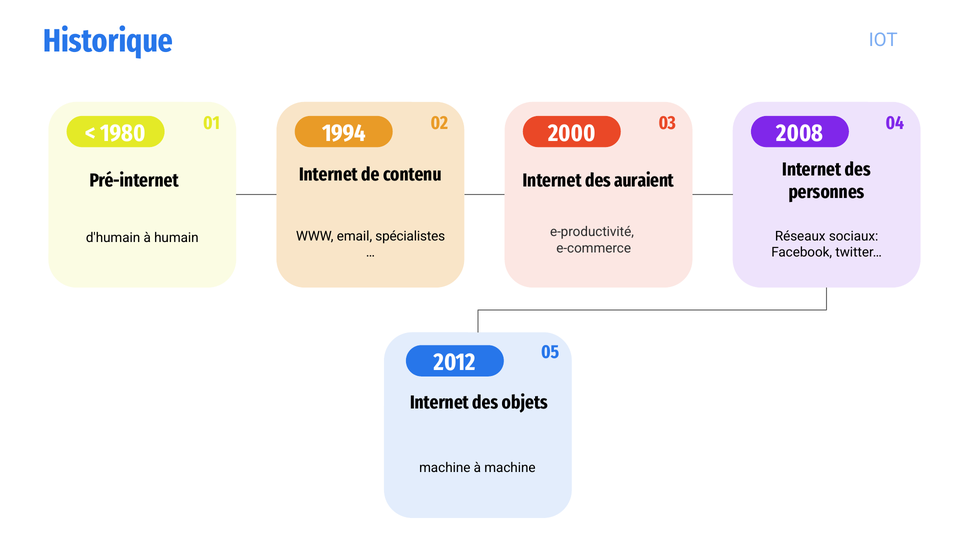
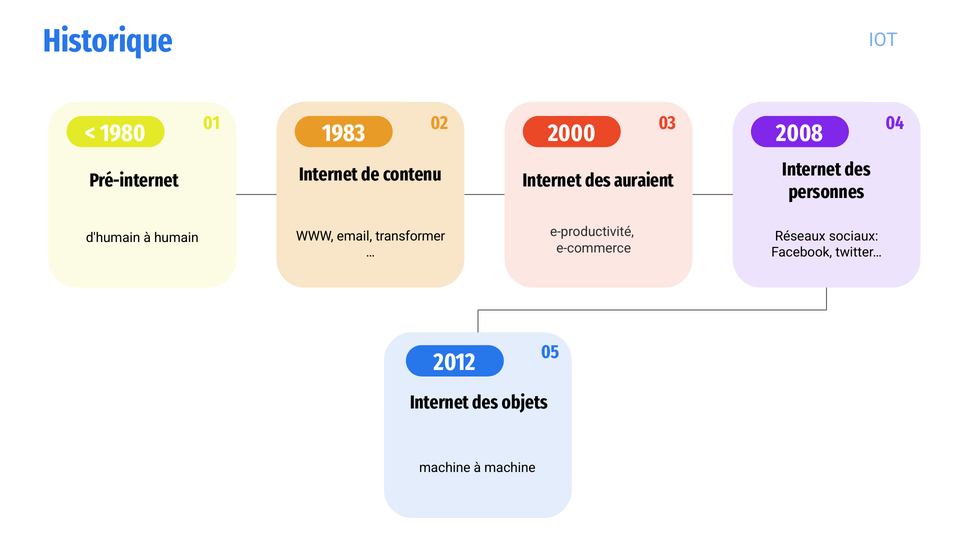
1994: 1994 -> 1983 (344, 133)
spécialistes: spécialistes -> transformer (410, 236)
